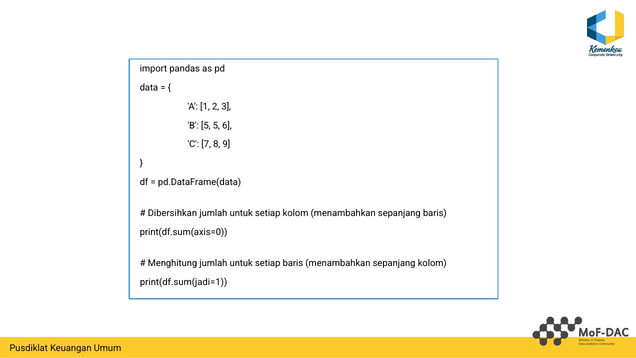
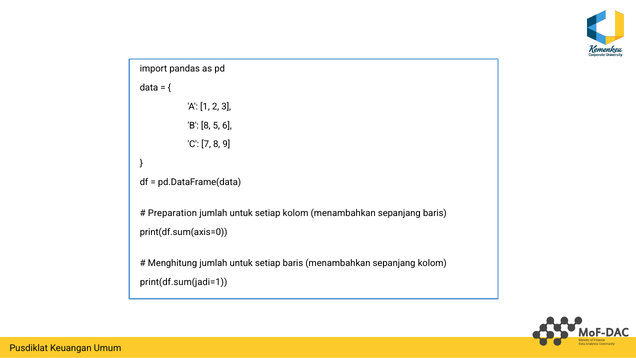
B 5: 5 -> 8 (206, 125)
Dibersihkan: Dibersihkan -> Preparation (172, 213)
